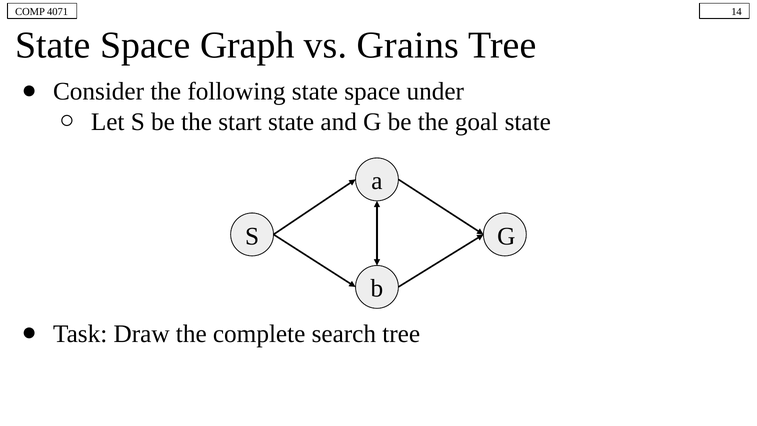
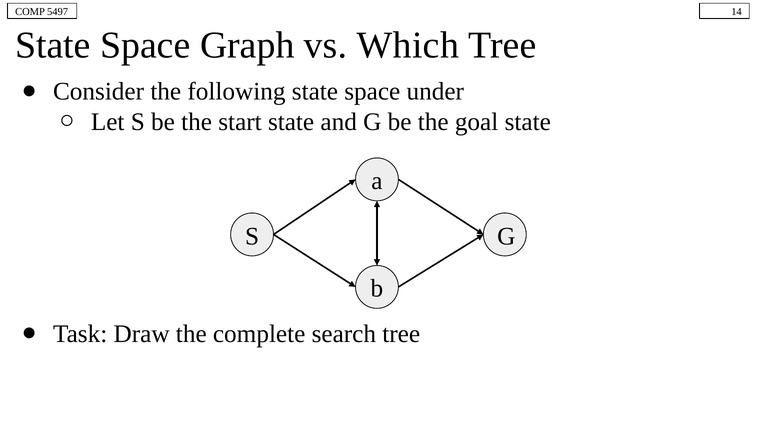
4071: 4071 -> 5497 (58, 12)
Grains: Grains -> Which (408, 45)
